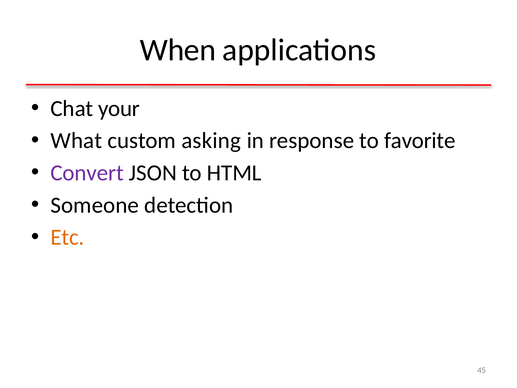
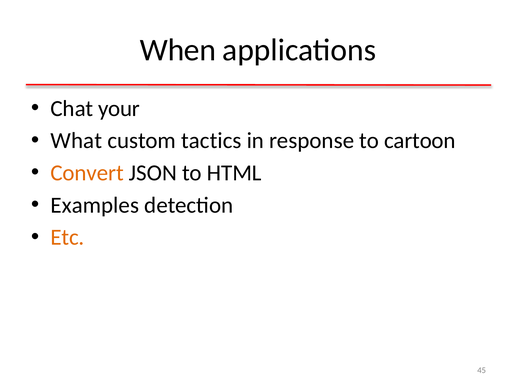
asking: asking -> tactics (211, 141)
favorite: favorite -> cartoon (420, 141)
Convert colour: purple -> orange (87, 173)
Someone: Someone -> Examples (95, 205)
